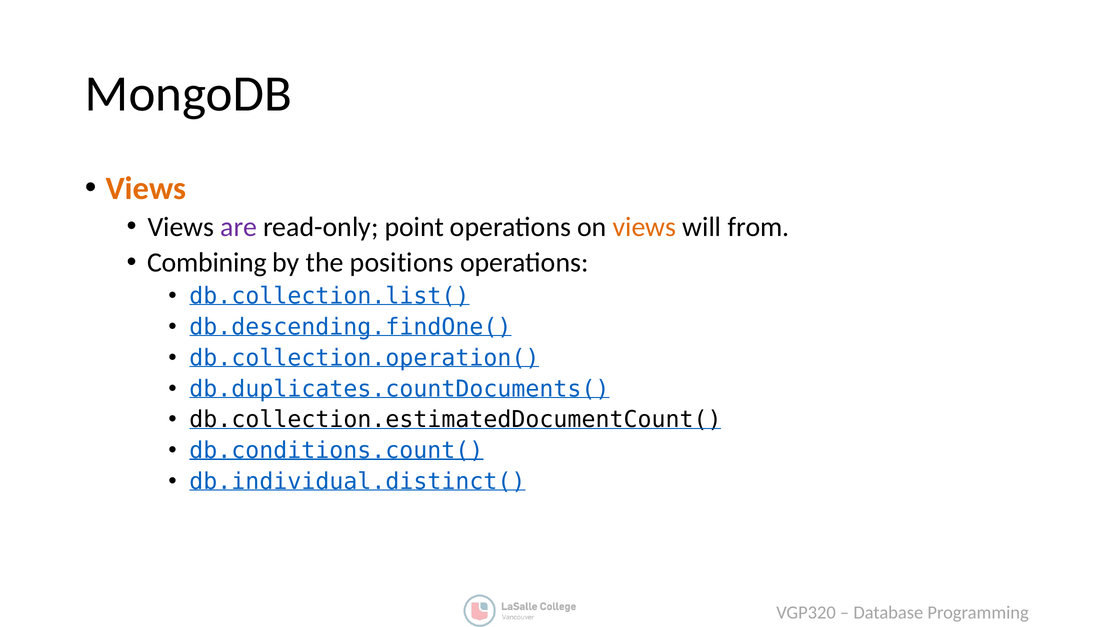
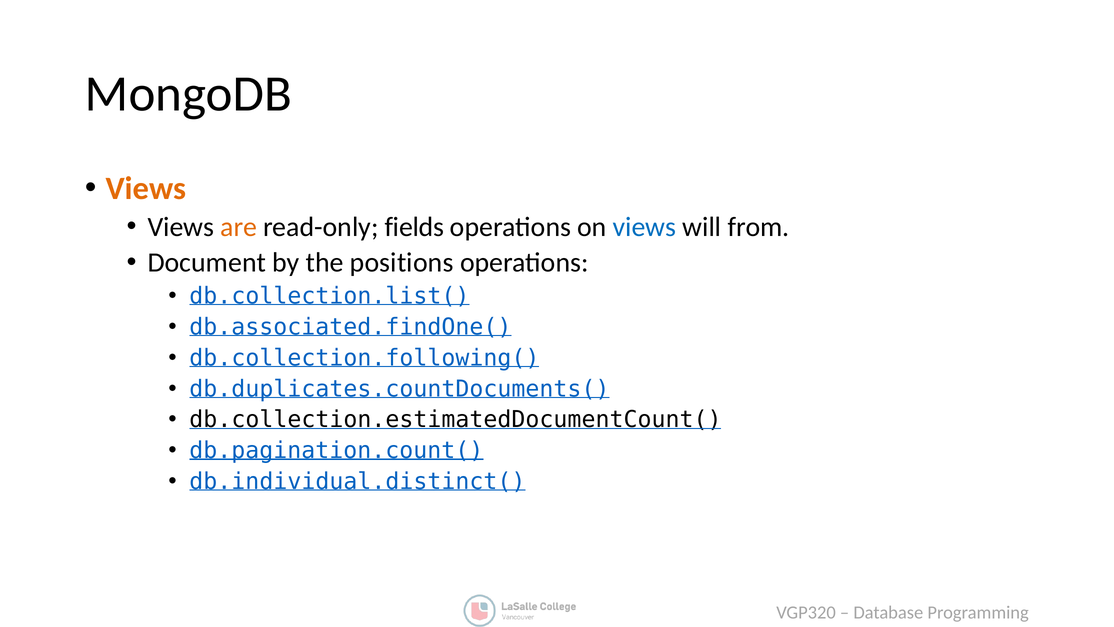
are colour: purple -> orange (239, 227)
point: point -> fields (414, 227)
views colour: orange -> blue (645, 227)
Combining: Combining -> Document (207, 263)
db.descending.findOne(: db.descending.findOne( -> db.associated.findOne( (350, 327)
db.collection.operation(: db.collection.operation( -> db.collection.following( (364, 358)
db.conditions.count(: db.conditions.count( -> db.pagination.count( (336, 450)
